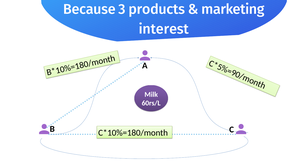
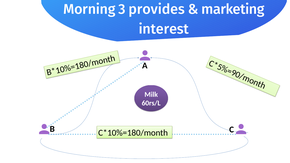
Because: Because -> Morning (89, 9)
products: products -> provides (157, 9)
